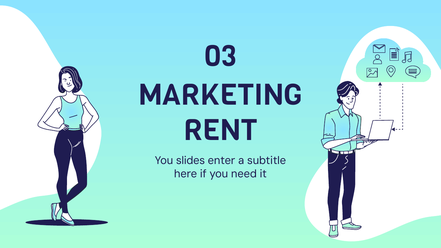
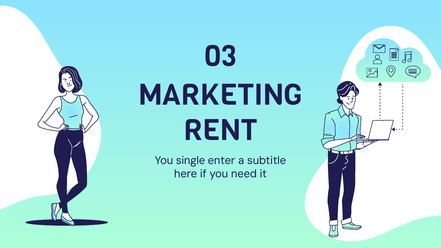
slides: slides -> single (191, 161)
